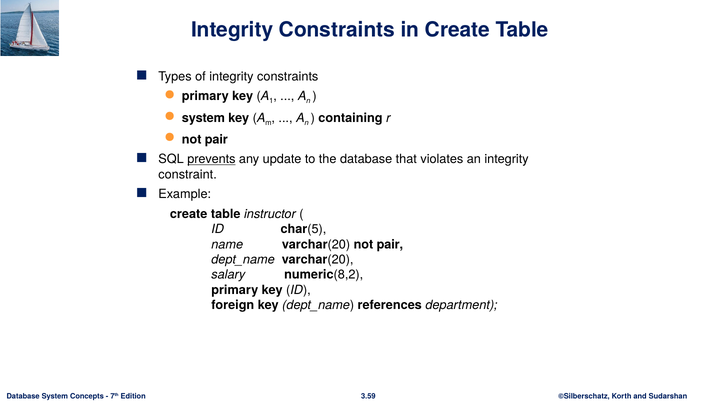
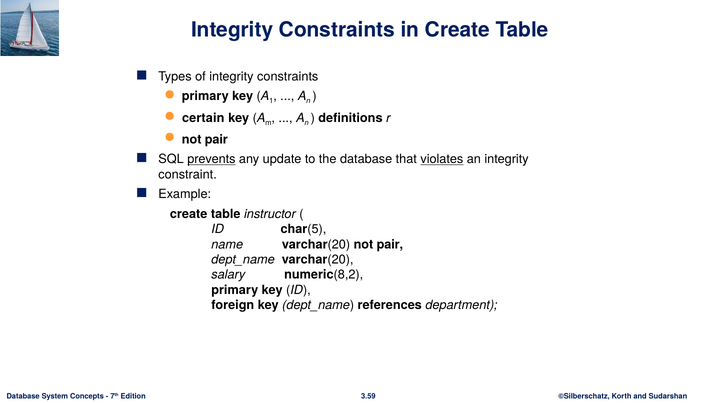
system: system -> certain (203, 118)
containing: containing -> definitions (350, 118)
violates underline: none -> present (442, 159)
